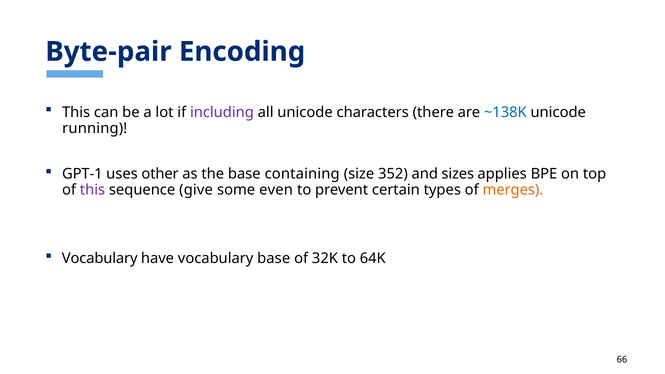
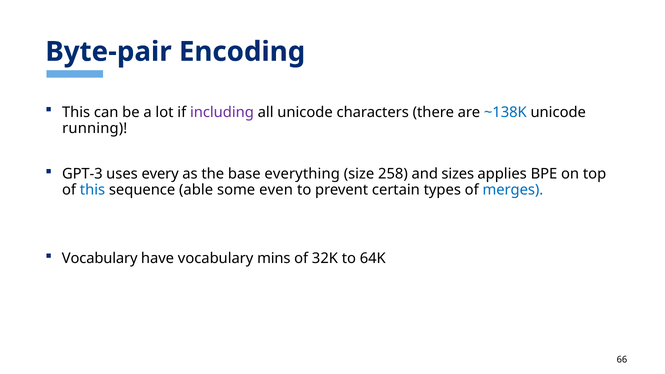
GPT-1: GPT-1 -> GPT-3 (82, 174)
other: other -> every (160, 174)
containing: containing -> everything (302, 174)
352: 352 -> 258 (393, 174)
this colour: purple -> blue (92, 190)
give: give -> able (196, 190)
merges colour: orange -> blue (513, 190)
vocabulary base: base -> mins (274, 259)
